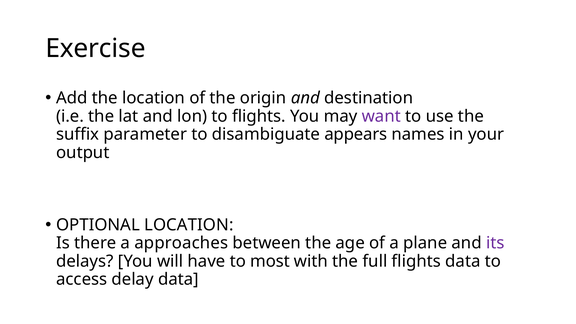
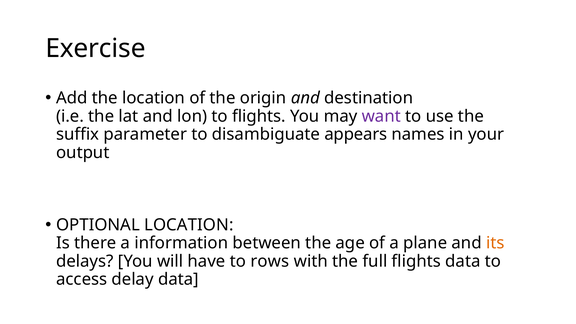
approaches: approaches -> information (181, 243)
its colour: purple -> orange (495, 243)
most: most -> rows (270, 261)
